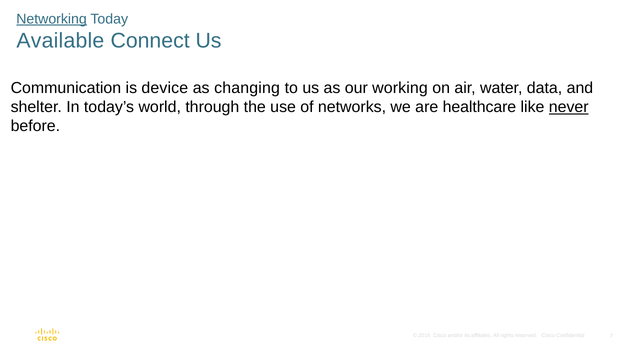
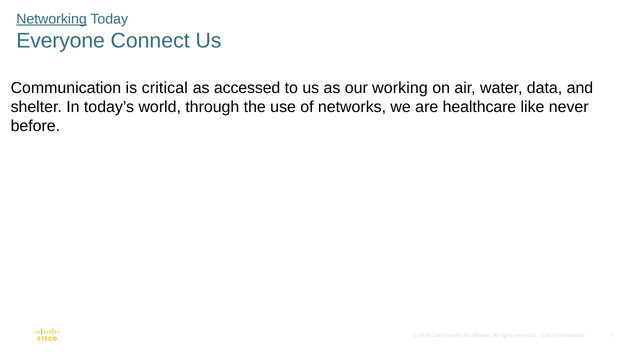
Available: Available -> Everyone (61, 41)
device: device -> critical (165, 88)
changing: changing -> accessed (247, 88)
never underline: present -> none (569, 107)
